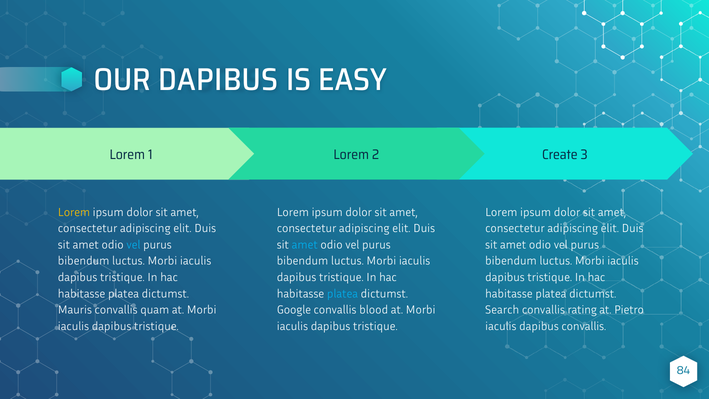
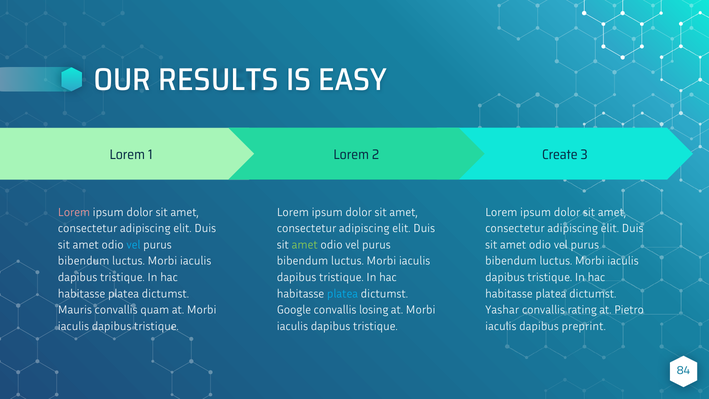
OUR DAPIBUS: DAPIBUS -> RESULTS (218, 80)
Lorem colour: yellow -> pink (74, 212)
amet colour: light blue -> light green (305, 245)
blood: blood -> losing (374, 310)
Search: Search -> Yashar (502, 310)
dapibus convallis: convallis -> preprint (584, 326)
